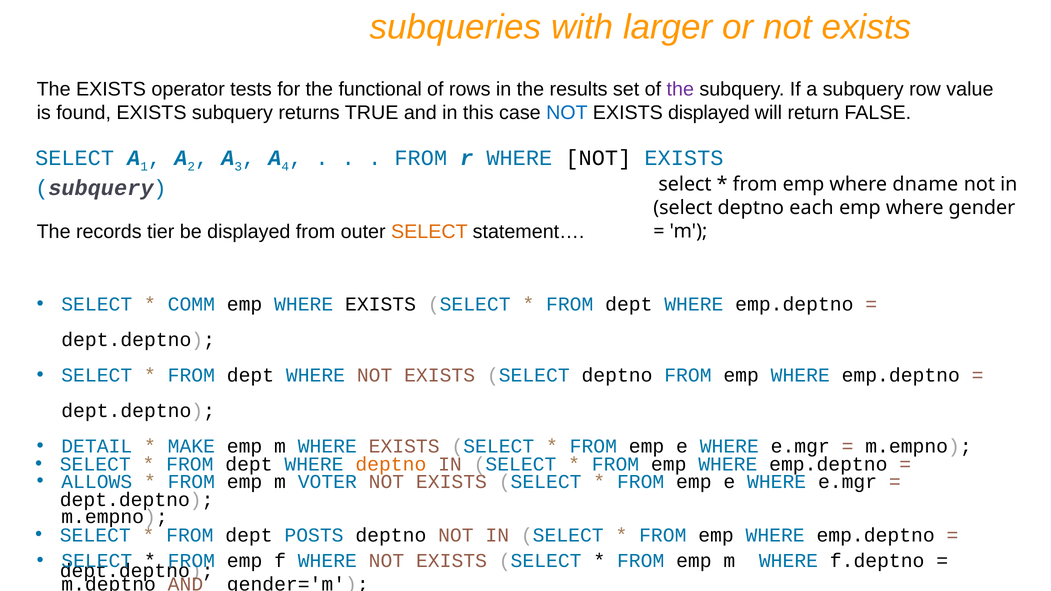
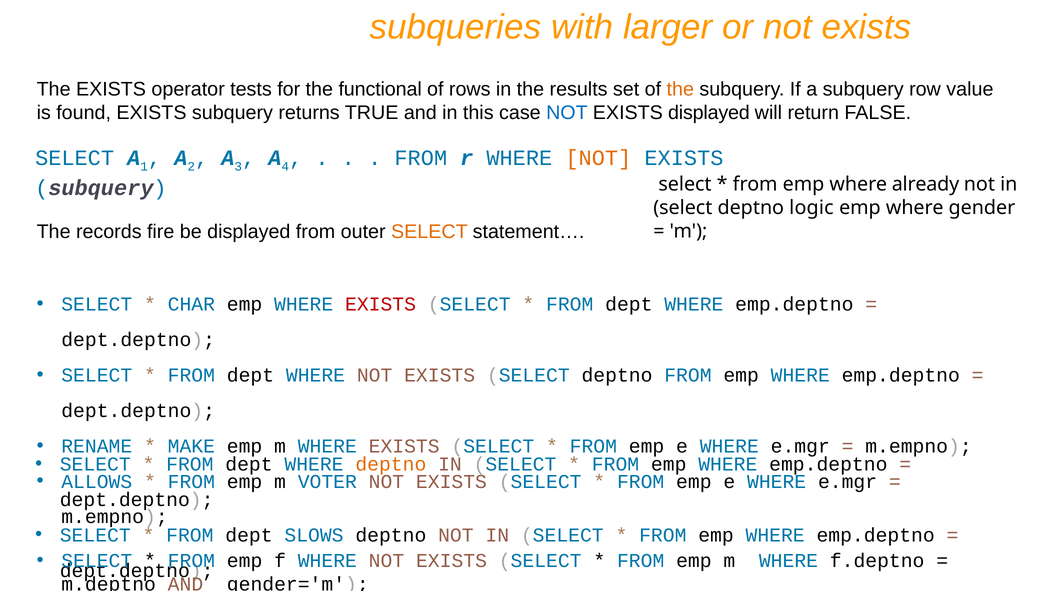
the colour: purple -> orange (680, 89)
NOT colour: black -> orange (598, 158)
dname: dname -> already (925, 184)
each: each -> logic (811, 208)
tier: tier -> fire (161, 232)
COMM: COMM -> CHAR (191, 304)
EXISTS colour: black -> red (381, 304)
DETAIL: DETAIL -> RENAME (97, 446)
POSTS: POSTS -> SLOWS (314, 535)
